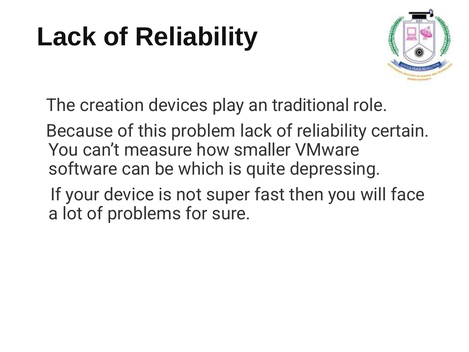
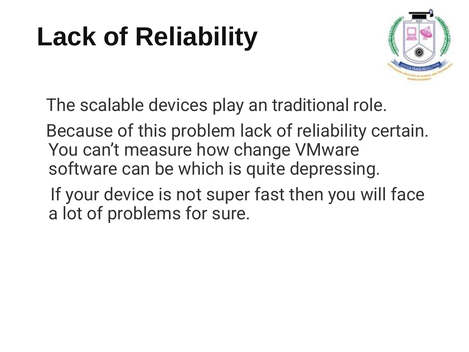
creation: creation -> scalable (112, 105)
smaller: smaller -> change (262, 150)
